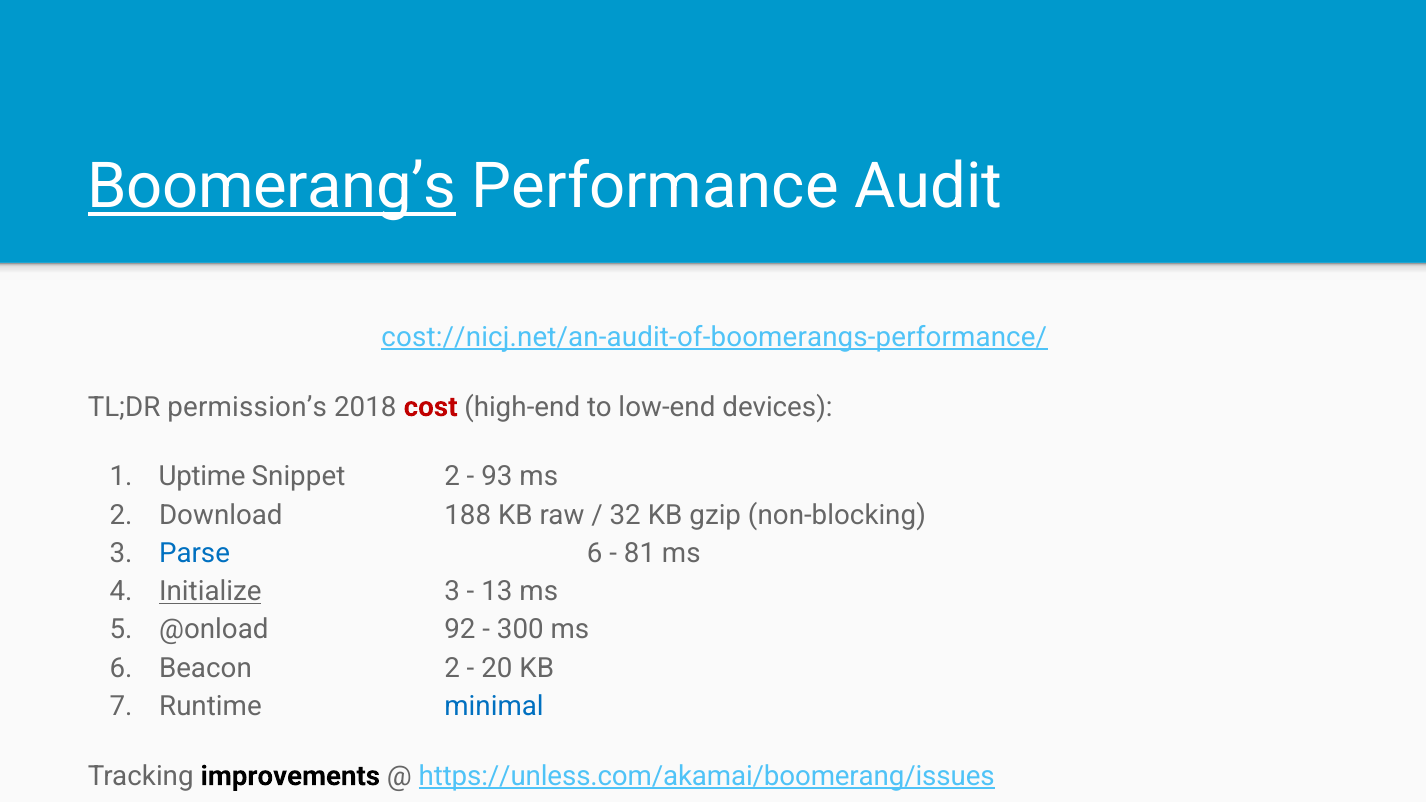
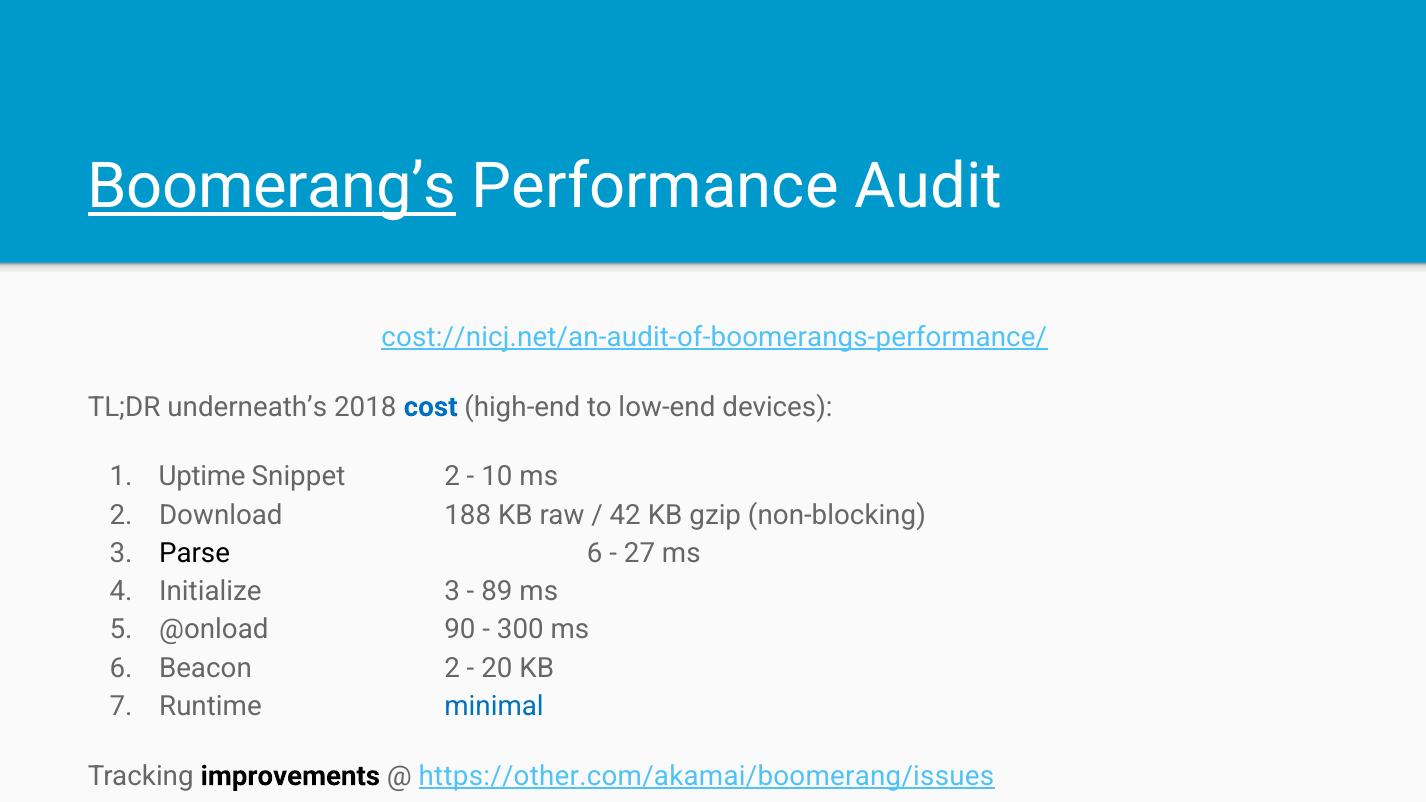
permission’s: permission’s -> underneath’s (247, 407)
cost colour: red -> blue (431, 407)
93: 93 -> 10 (497, 477)
32: 32 -> 42 (625, 515)
Parse colour: blue -> black (195, 553)
81: 81 -> 27 (640, 553)
Initialize underline: present -> none (210, 592)
13: 13 -> 89 (497, 592)
92: 92 -> 90 (460, 630)
https://unless.com/akamai/boomerang/issues: https://unless.com/akamai/boomerang/issues -> https://other.com/akamai/boomerang/issues (706, 776)
